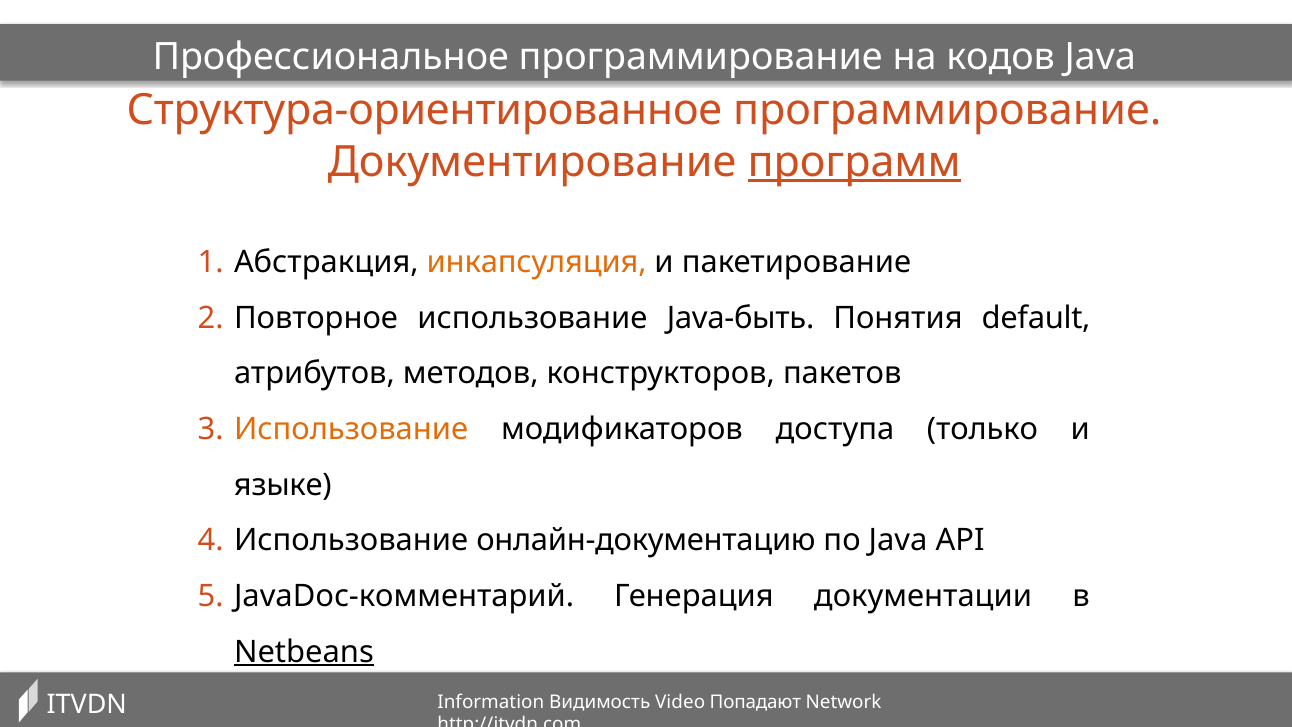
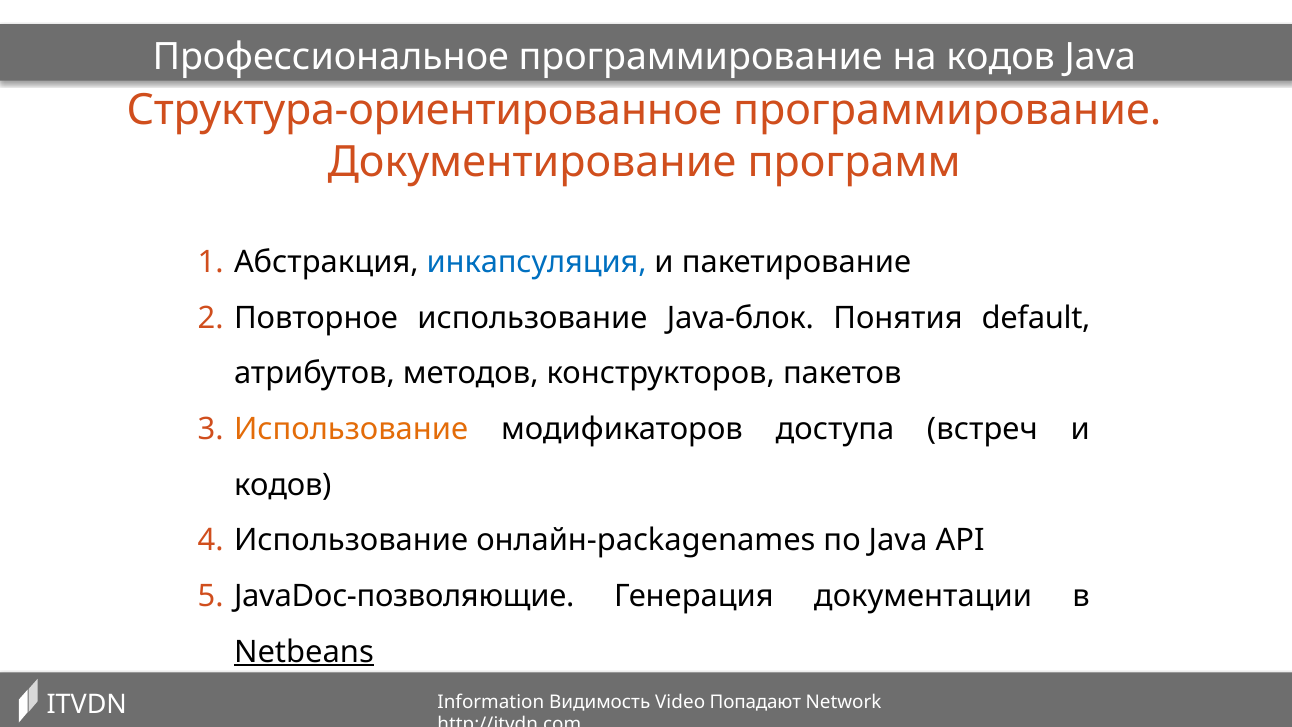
программ underline: present -> none (854, 162)
инкапсуляция colour: orange -> blue (537, 262)
Java-быть: Java-быть -> Java-блок (740, 318)
только: только -> встреч (982, 429)
языке: языке -> кодов (283, 485)
онлайн-документацию: онлайн-документацию -> онлайн-packagenames (646, 540)
JavaDoc-комментарий: JavaDoc-комментарий -> JavaDoc-позволяющие (404, 596)
